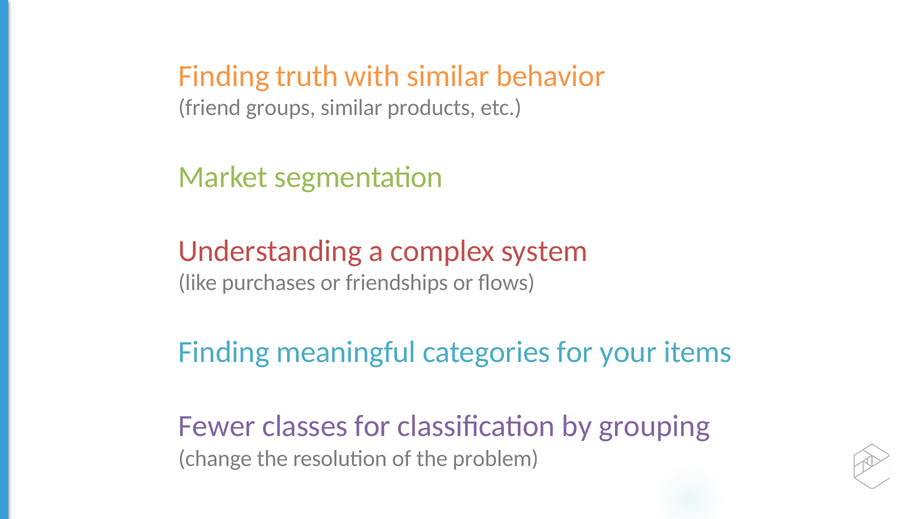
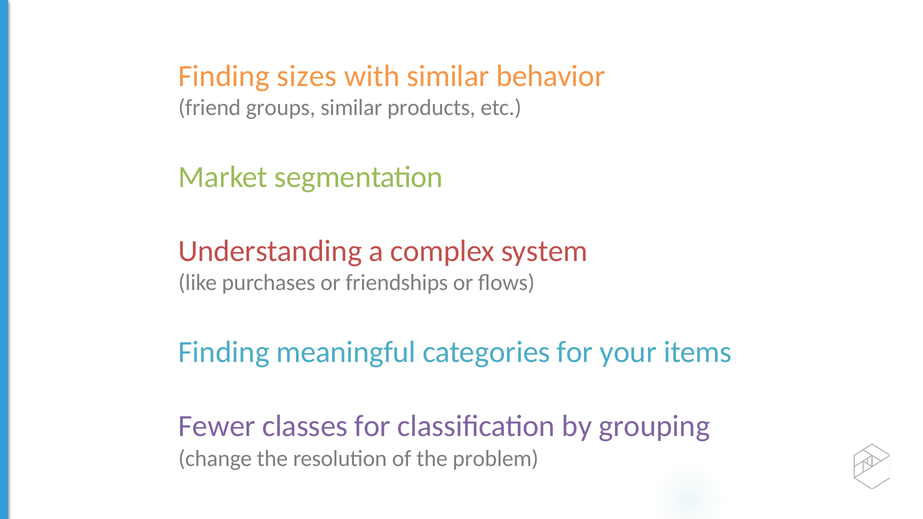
truth: truth -> sizes (307, 76)
